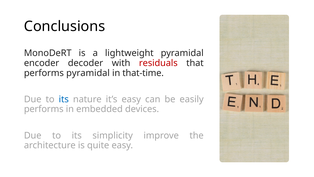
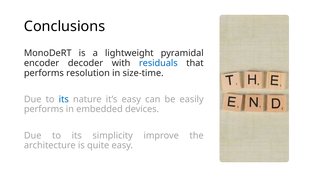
residuals colour: red -> blue (158, 63)
performs pyramidal: pyramidal -> resolution (88, 73)
that-time: that-time -> size-time (143, 73)
